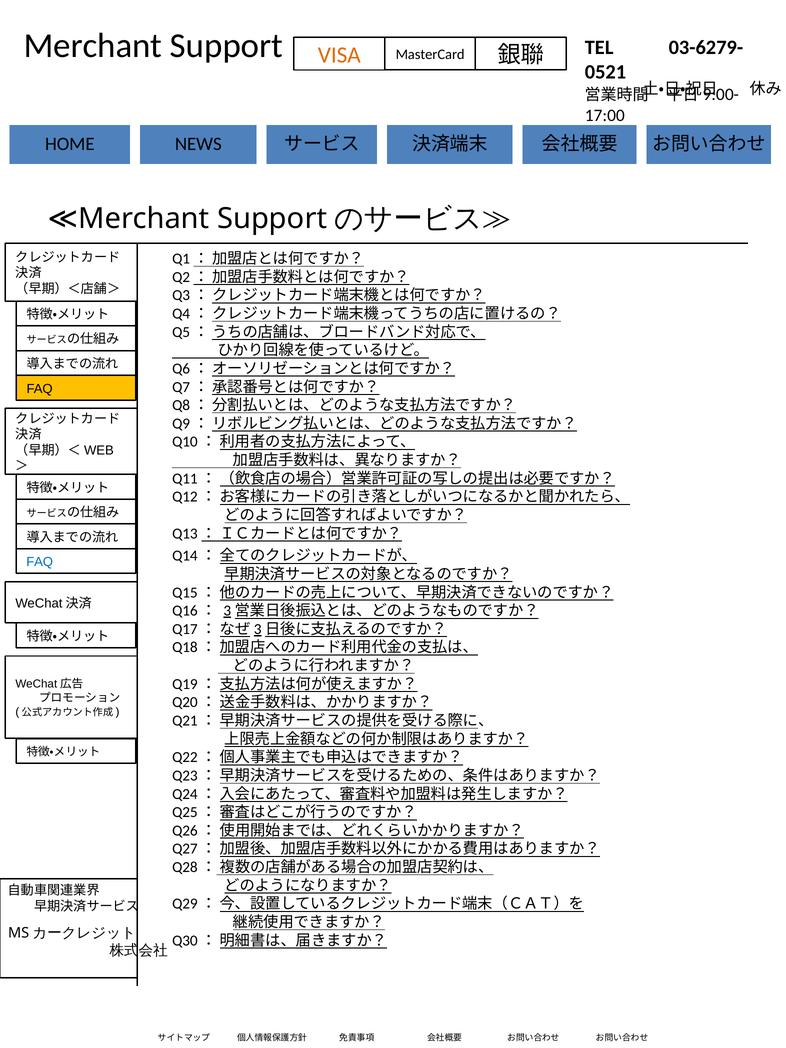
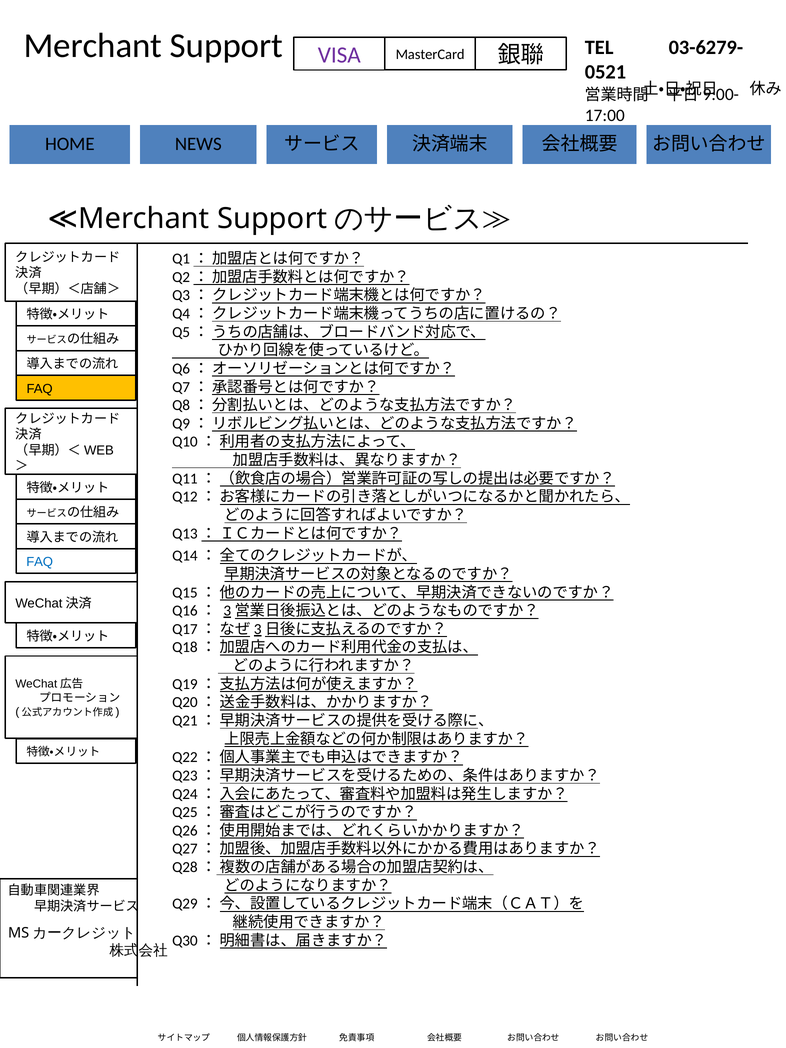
VISA colour: orange -> purple (339, 55)
